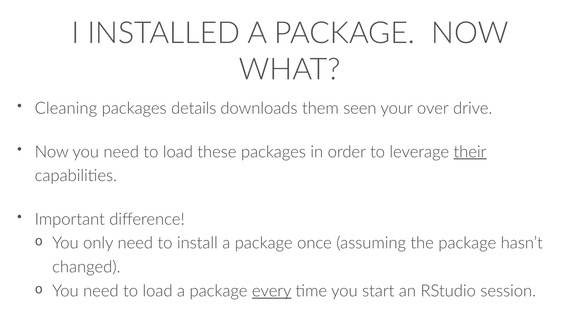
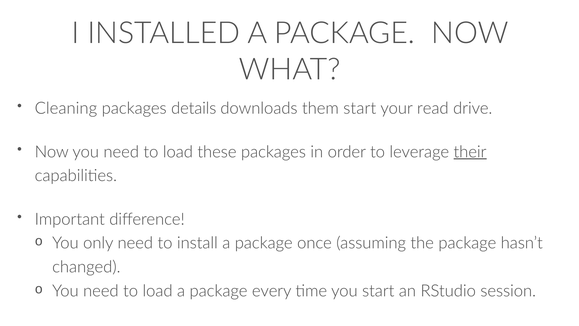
them seen: seen -> start (360, 108)
over: over -> read (433, 108)
every underline: present -> none (272, 291)
